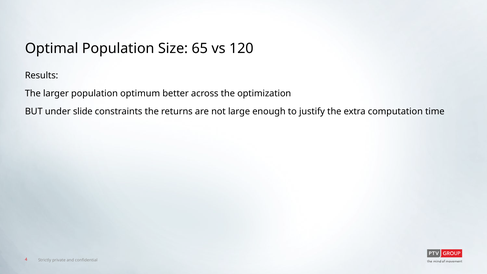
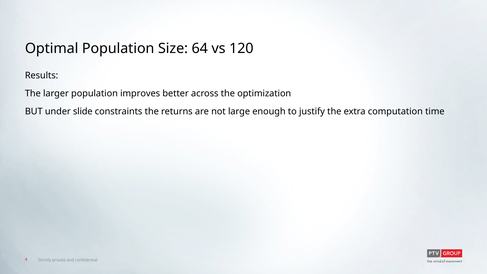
65: 65 -> 64 (200, 49)
optimum: optimum -> improves (140, 93)
